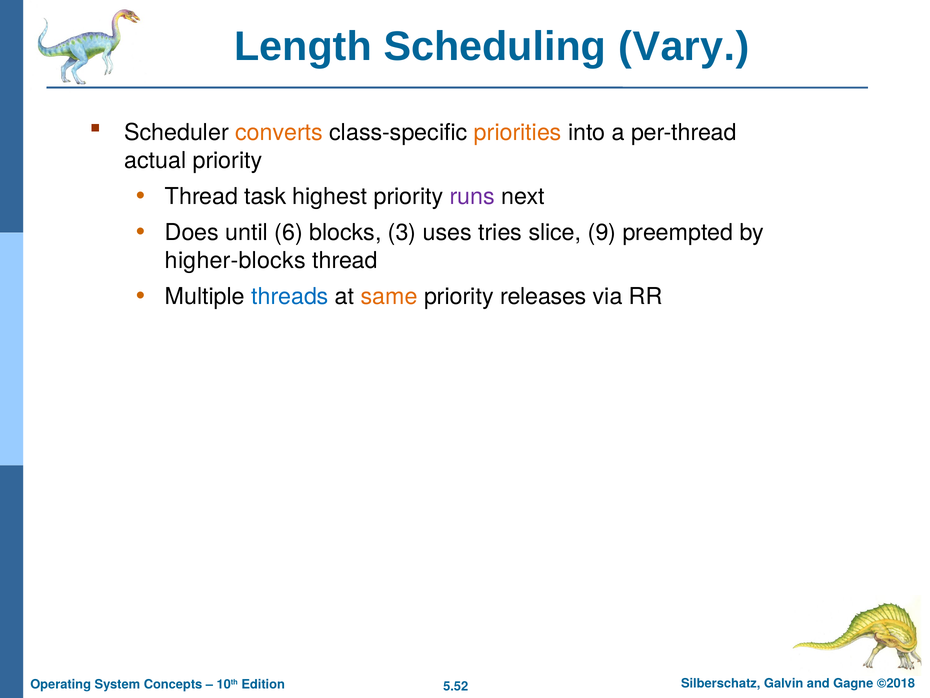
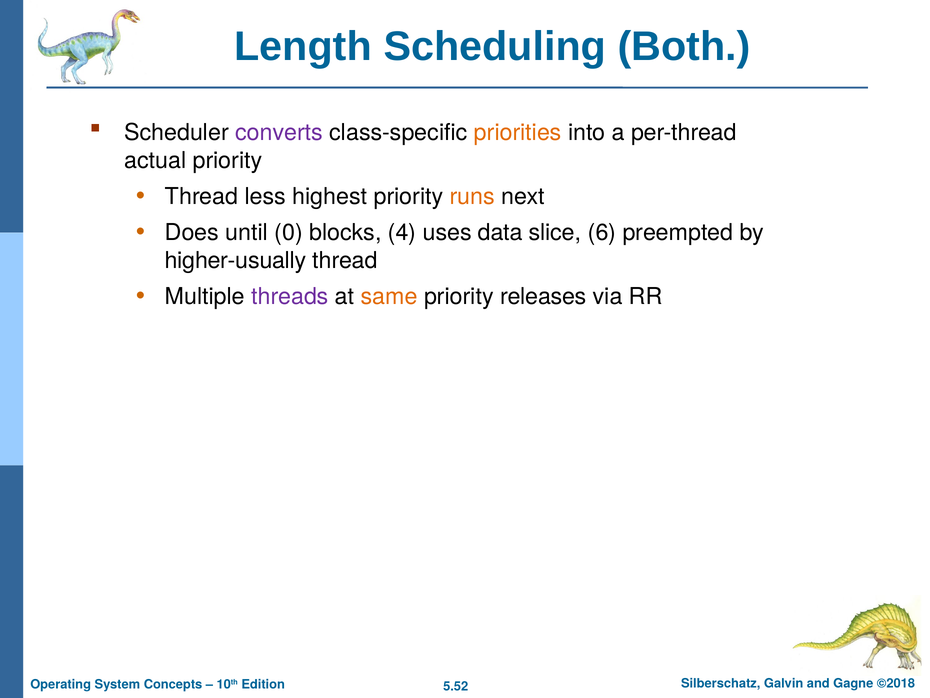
Vary: Vary -> Both (684, 47)
converts colour: orange -> purple (279, 133)
task: task -> less (265, 196)
runs colour: purple -> orange (472, 196)
6: 6 -> 0 (289, 232)
3: 3 -> 4 (402, 232)
tries: tries -> data (500, 232)
9: 9 -> 6 (602, 232)
higher-blocks: higher-blocks -> higher-usually (236, 260)
threads colour: blue -> purple (290, 296)
